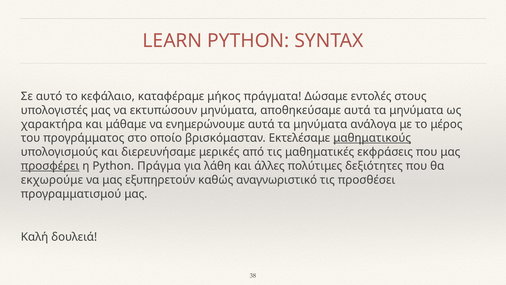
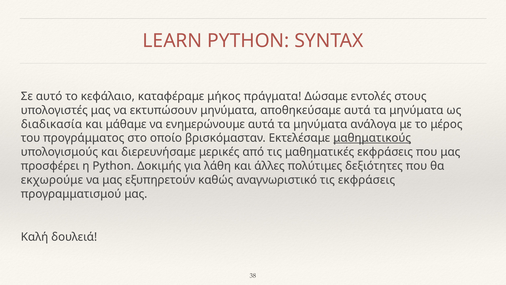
χαρακτήρα: χαρακτήρα -> διαδικασία (52, 124)
προσφέρει underline: present -> none (50, 166)
Πράγμα: Πράγμα -> Δοκιμής (159, 166)
τις προσθέσει: προσθέσει -> εκφράσεις (367, 180)
